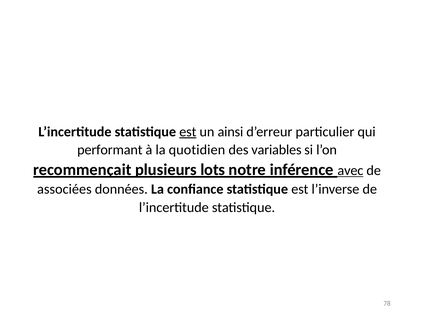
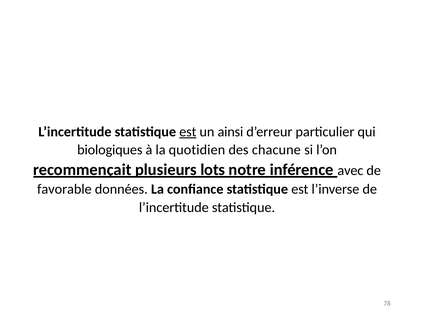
performant: performant -> biologiques (110, 150)
variables: variables -> chacune (276, 150)
avec underline: present -> none (350, 171)
associées: associées -> favorable (64, 189)
